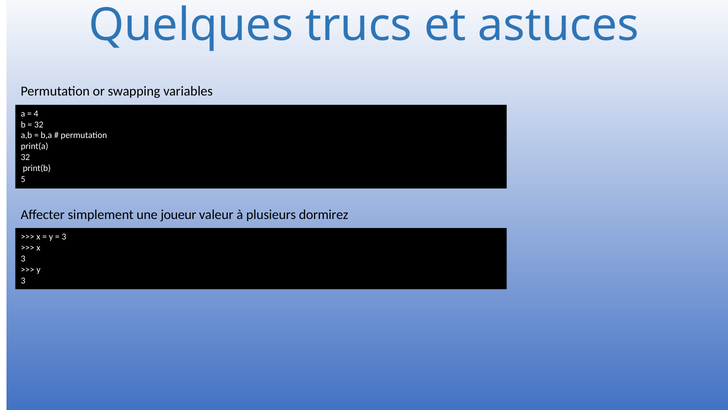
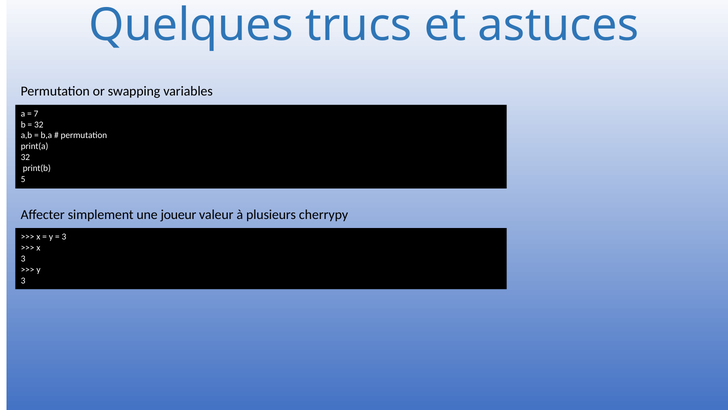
4: 4 -> 7 (36, 113)
dormirez: dormirez -> cherrypy (324, 214)
